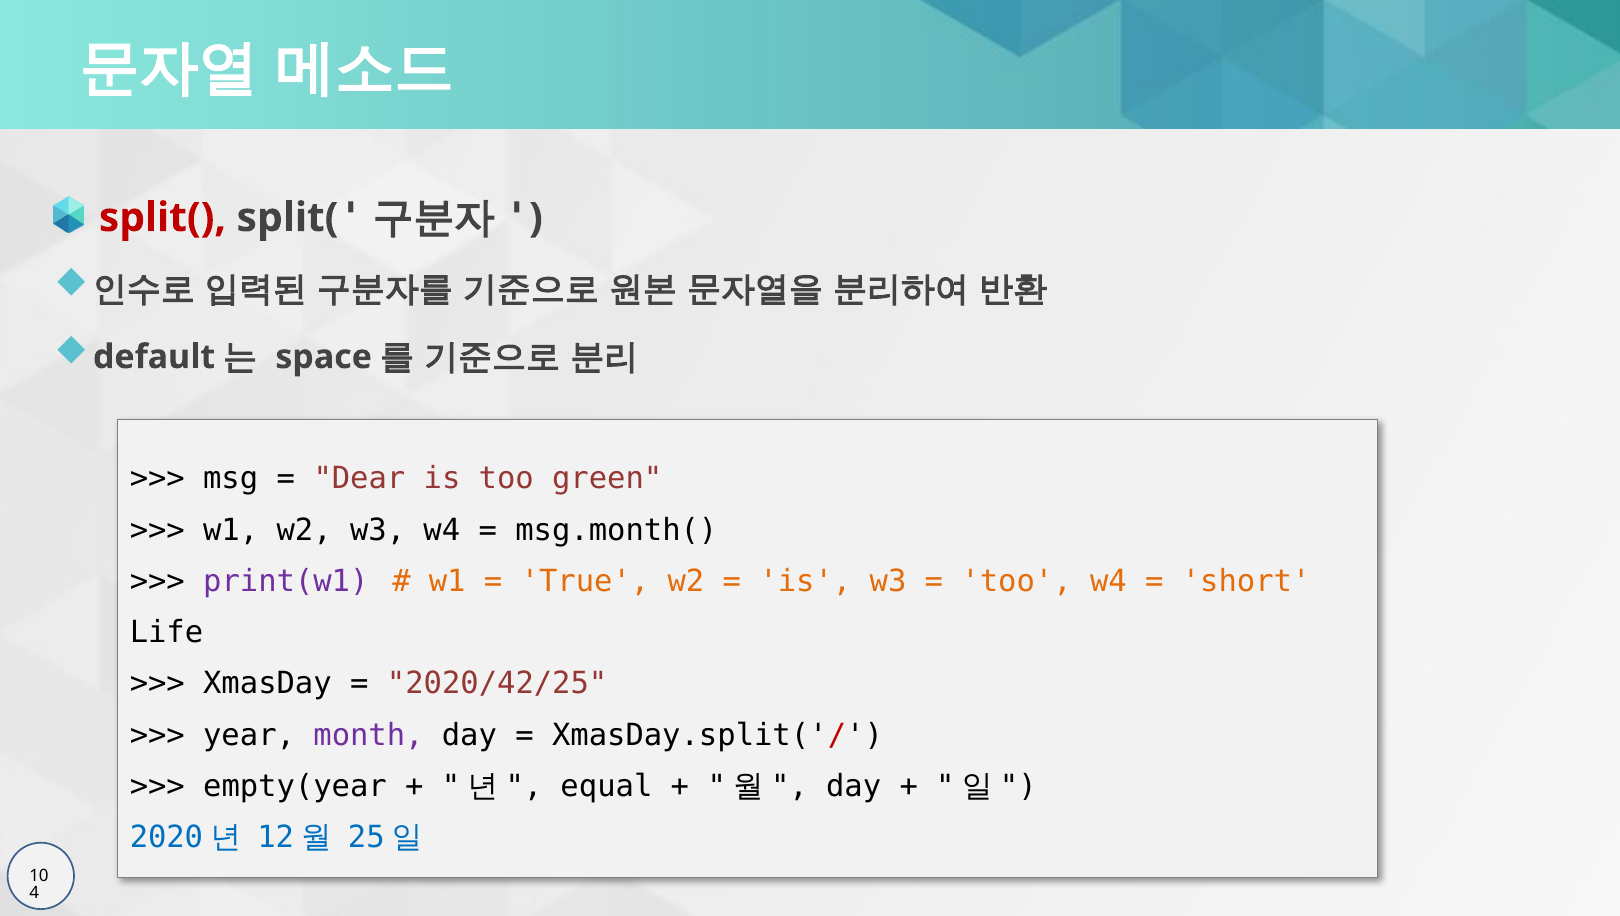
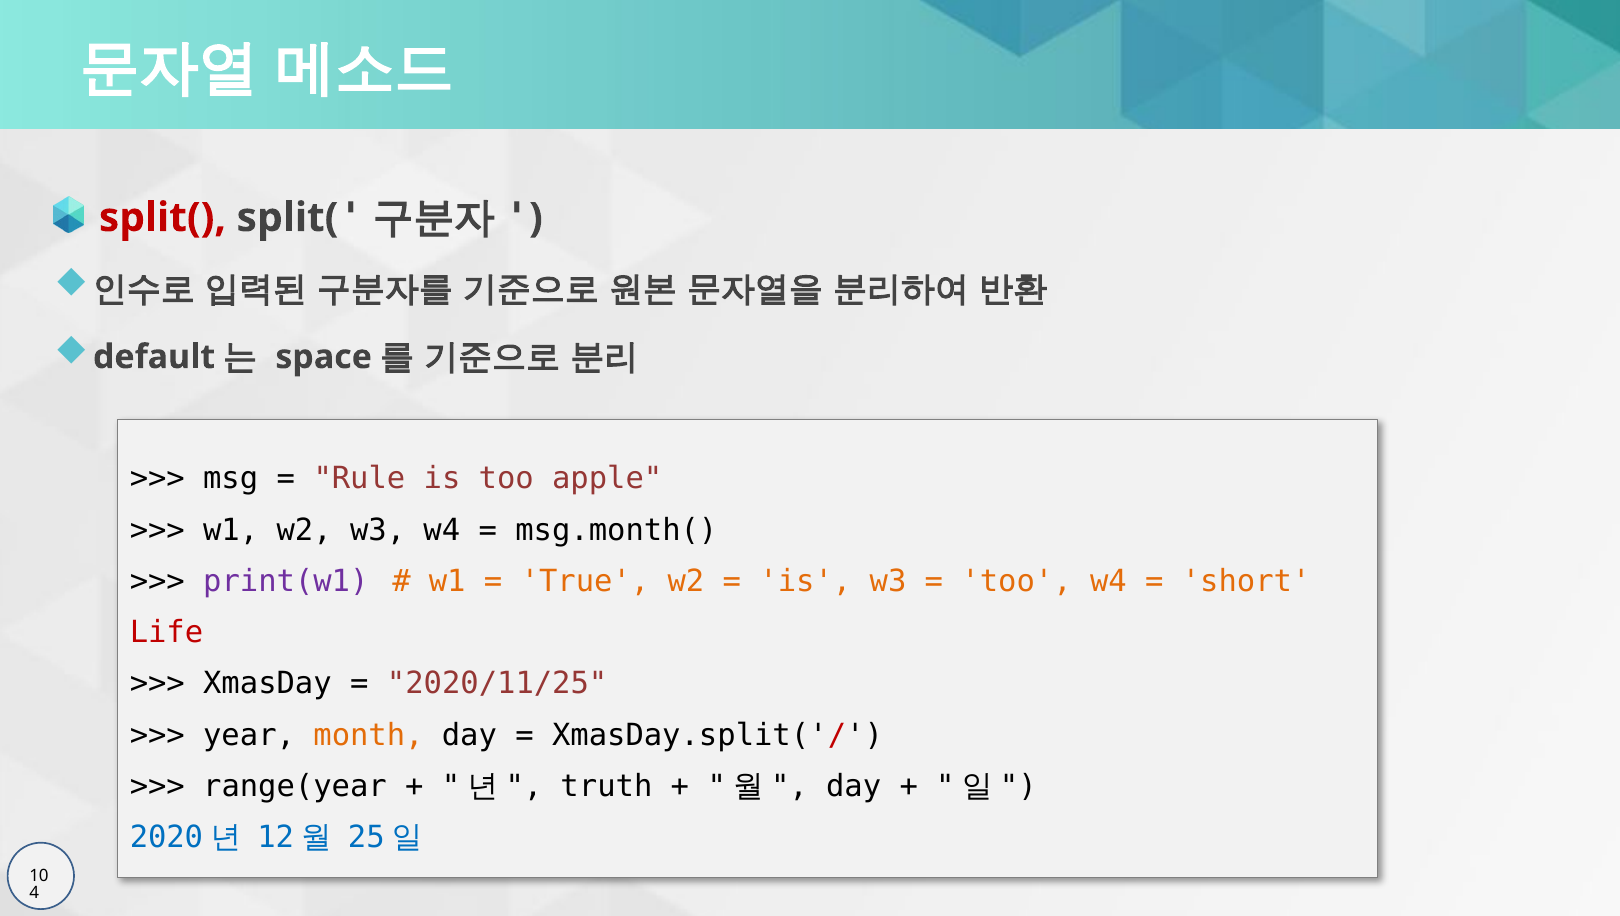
Dear: Dear -> Rule (359, 479)
green: green -> apple (607, 479)
Life colour: black -> red (166, 632)
2020/42/25: 2020/42/25 -> 2020/11/25 (497, 683)
month colour: purple -> orange (368, 735)
empty(year: empty(year -> range(year (295, 786)
equal: equal -> truth (606, 786)
